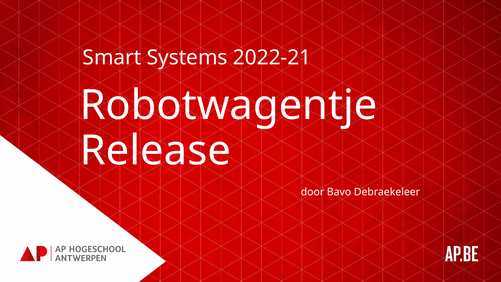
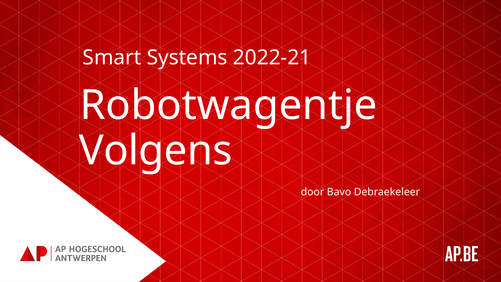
Release: Release -> Volgens (156, 151)
